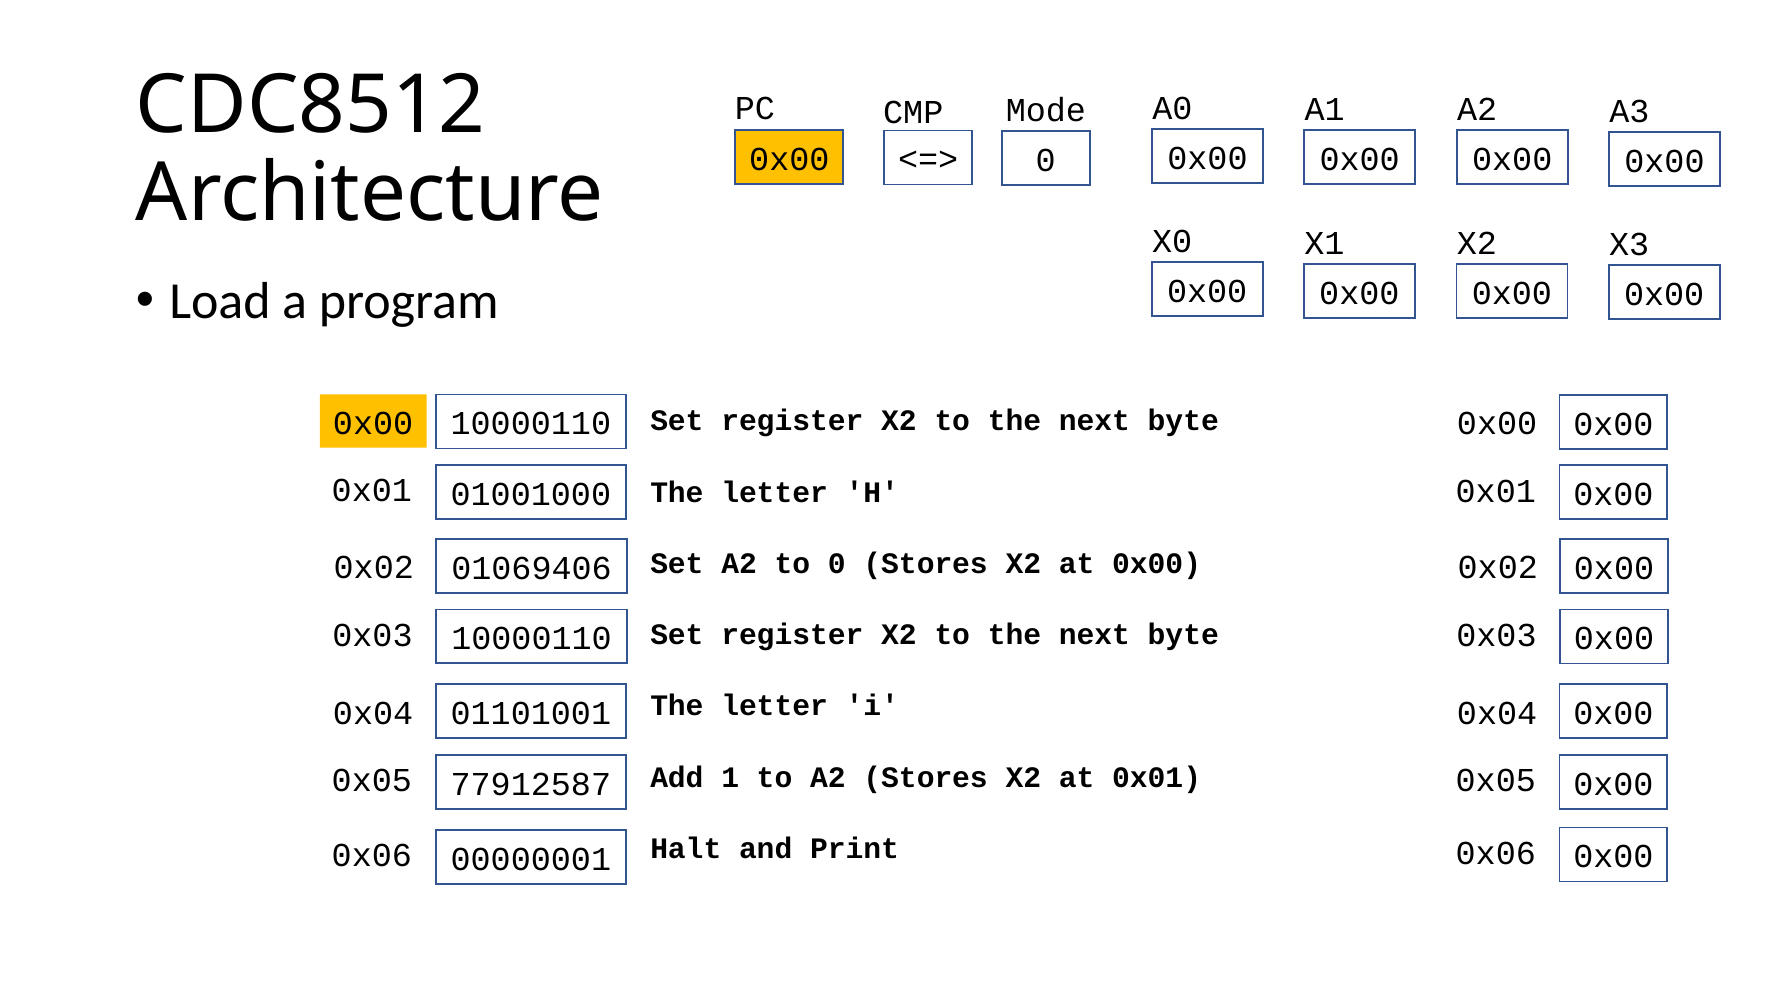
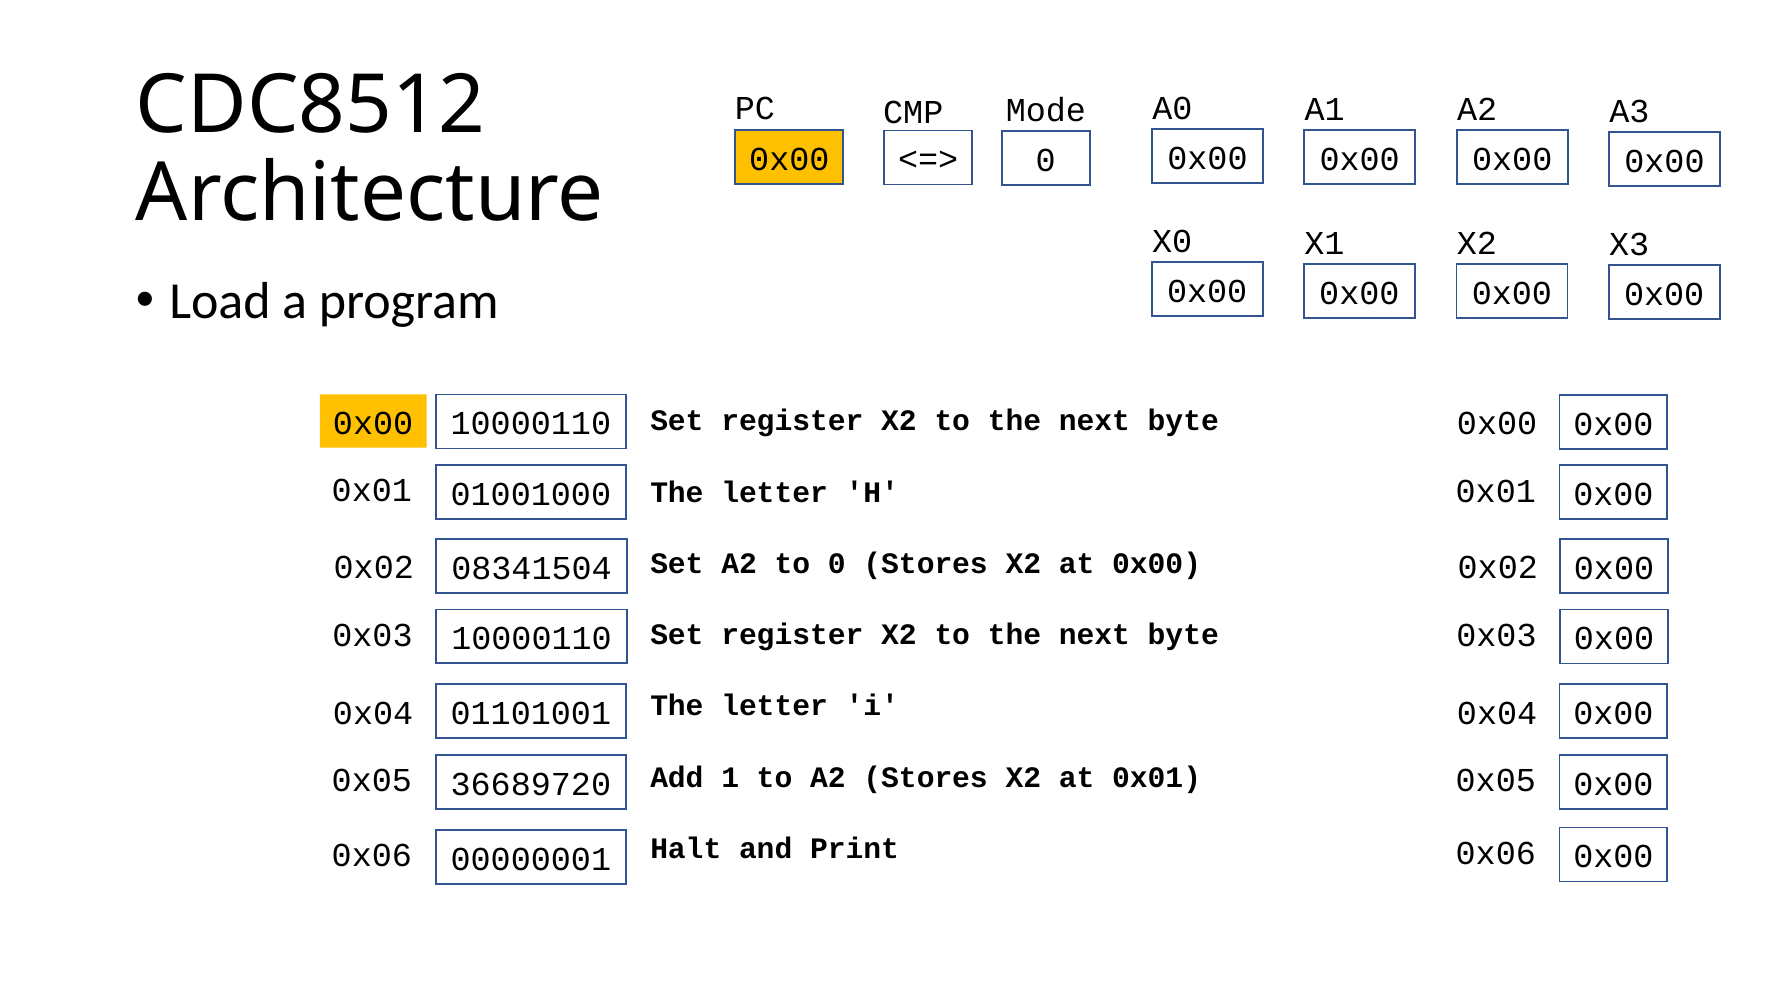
01069406: 01069406 -> 08341504 (532, 568)
77912587: 77912587 -> 36689720 (531, 784)
